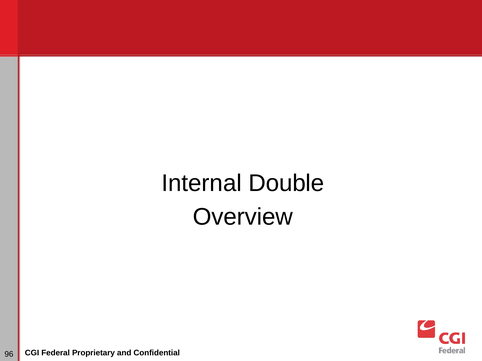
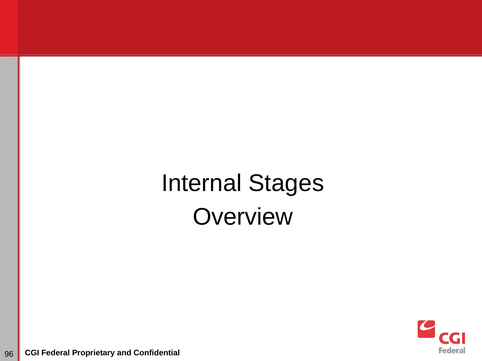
Double: Double -> Stages (286, 183)
